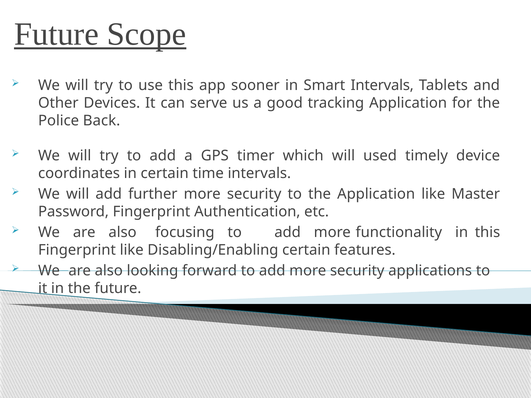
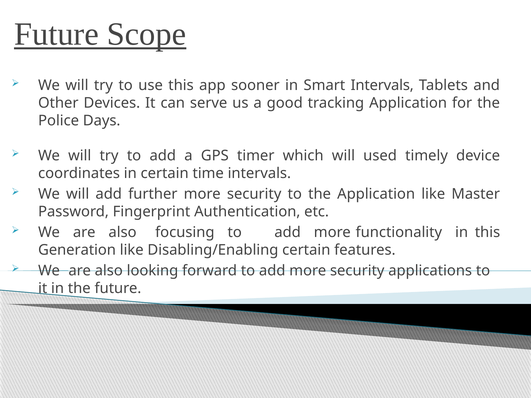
Back: Back -> Days (102, 121)
Fingerprint: Fingerprint -> Generation (77, 250)
